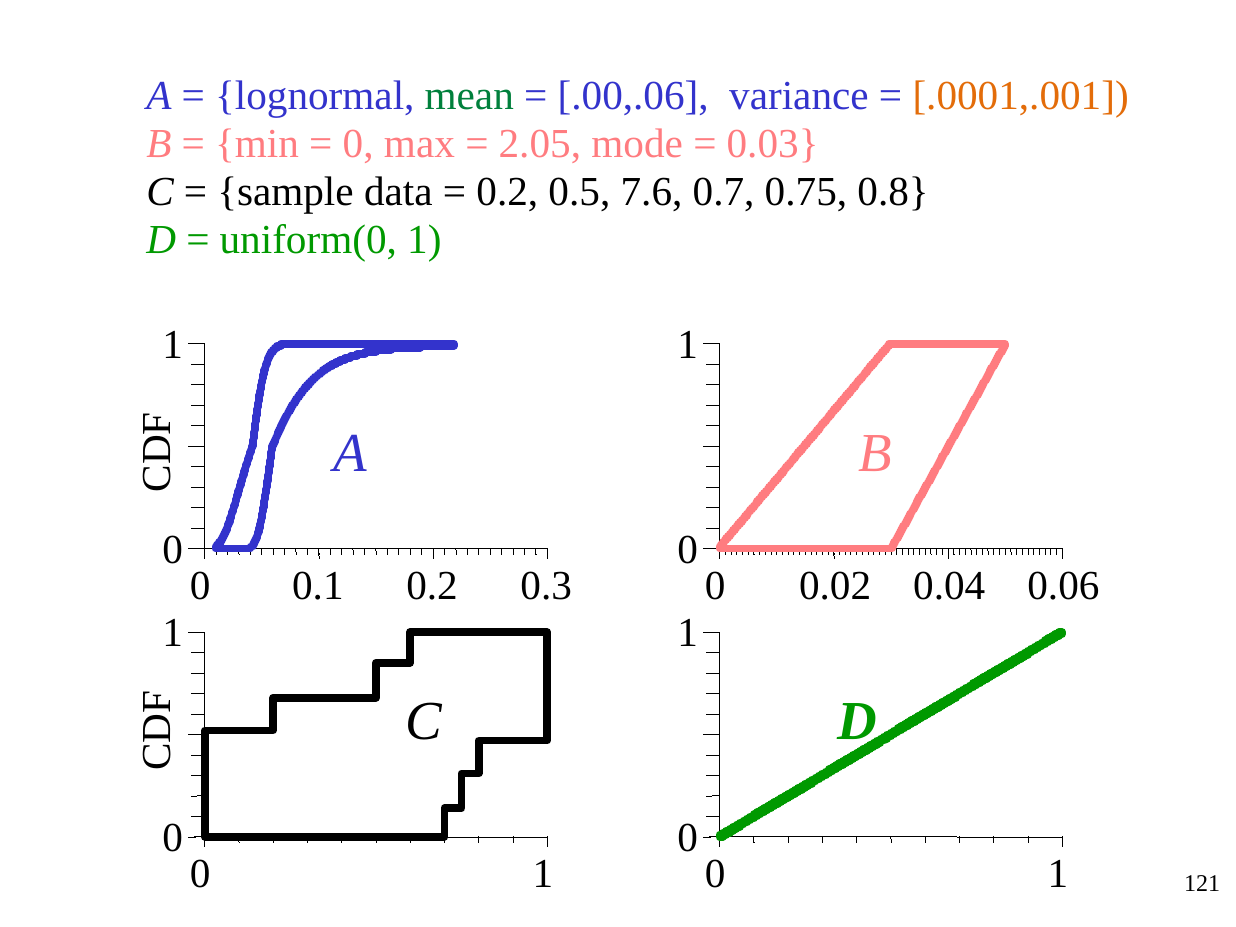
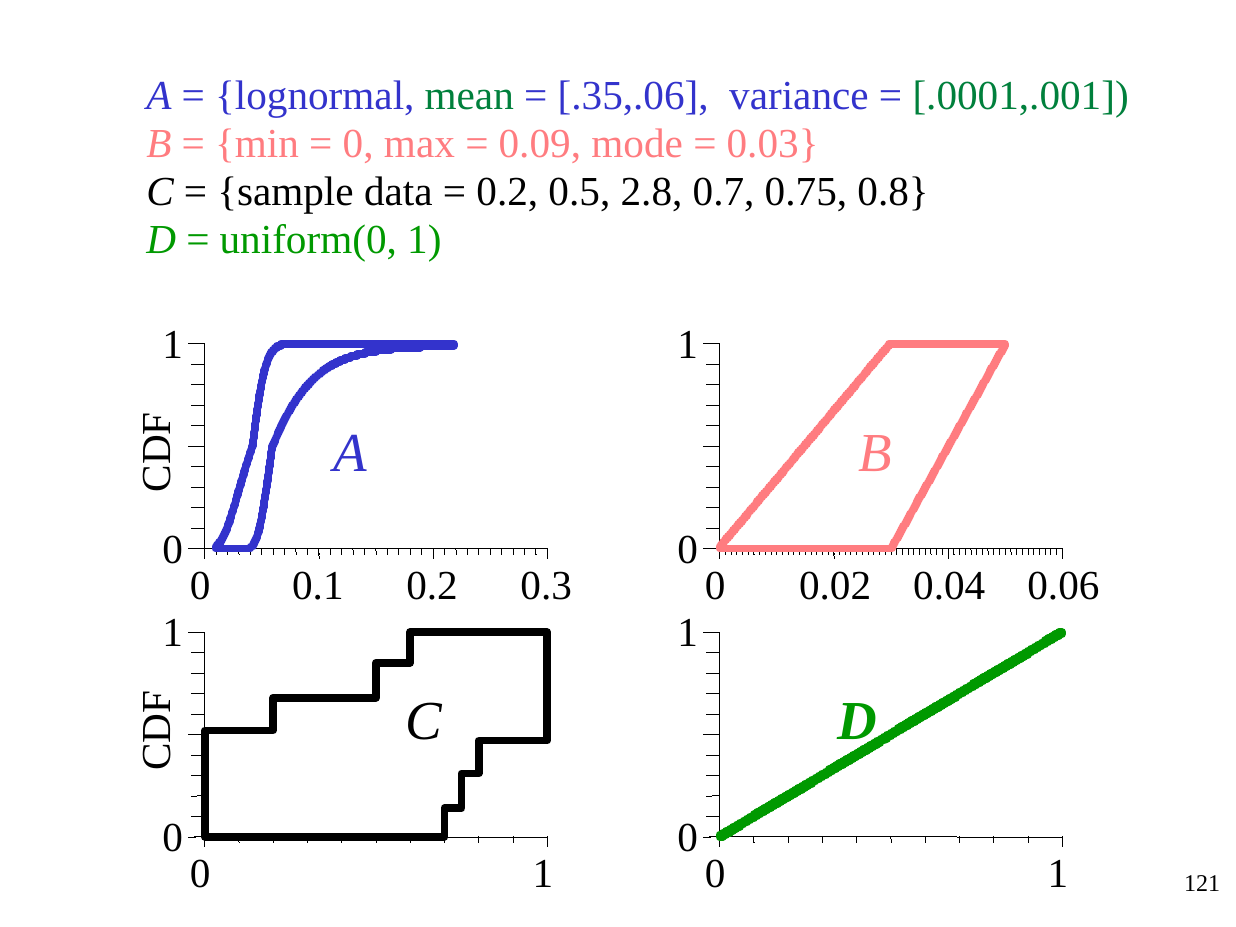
.00,.06: .00,.06 -> .35,.06 (633, 96)
.0001,.001 colour: orange -> green (1021, 96)
2.05: 2.05 -> 0.09 (540, 144)
7.6: 7.6 -> 2.8 (652, 192)
